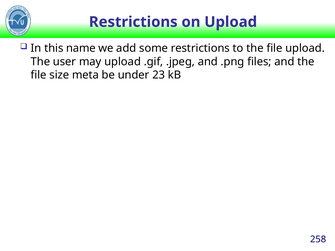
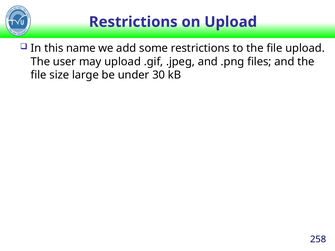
meta: meta -> large (85, 75)
23: 23 -> 30 (159, 75)
